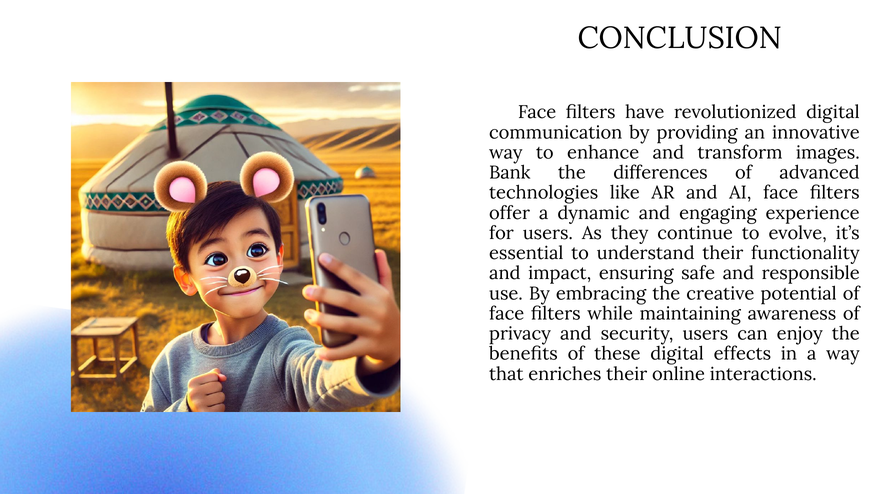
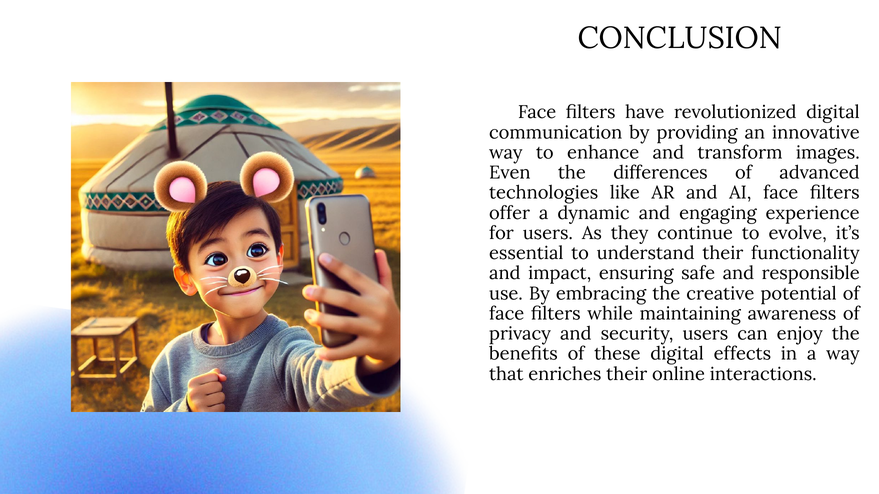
Bank: Bank -> Even (510, 173)
